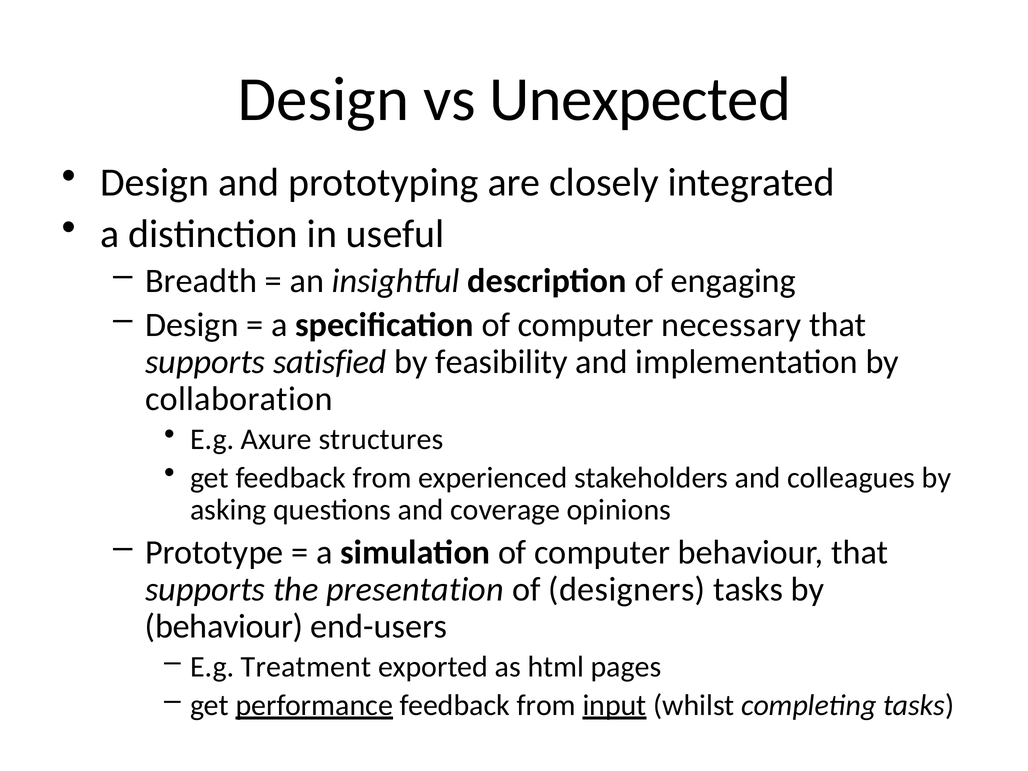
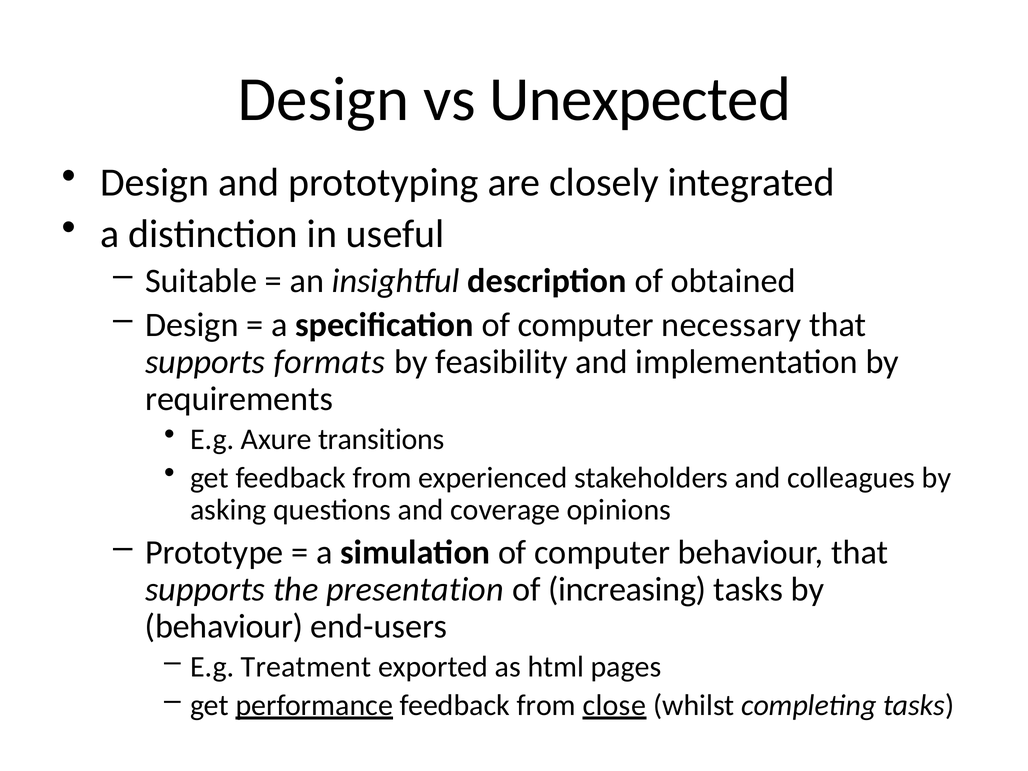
Breadth: Breadth -> Suitable (201, 281)
engaging: engaging -> obtained (733, 281)
satisfied: satisfied -> formats (329, 362)
collaboration: collaboration -> requirements (239, 399)
structures: structures -> transitions (381, 439)
designers: designers -> increasing (627, 590)
input: input -> close (614, 705)
